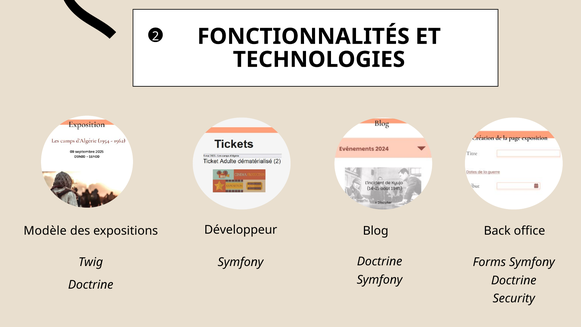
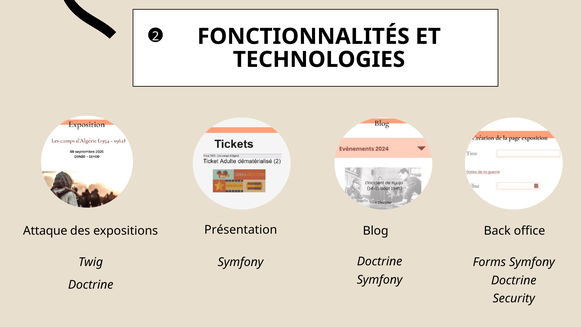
Développeur: Développeur -> Présentation (241, 230)
Modèle: Modèle -> Attaque (45, 231)
